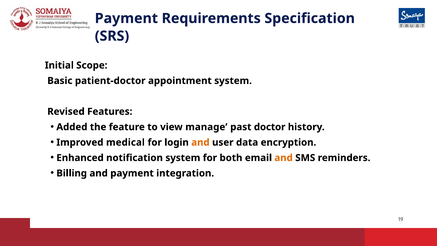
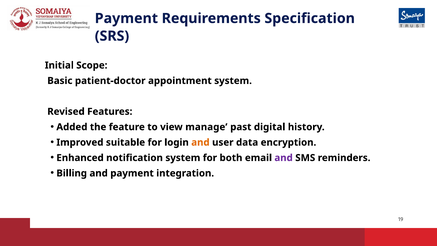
doctor: doctor -> digital (270, 127)
medical: medical -> suitable (126, 142)
and colour: orange -> purple (284, 158)
